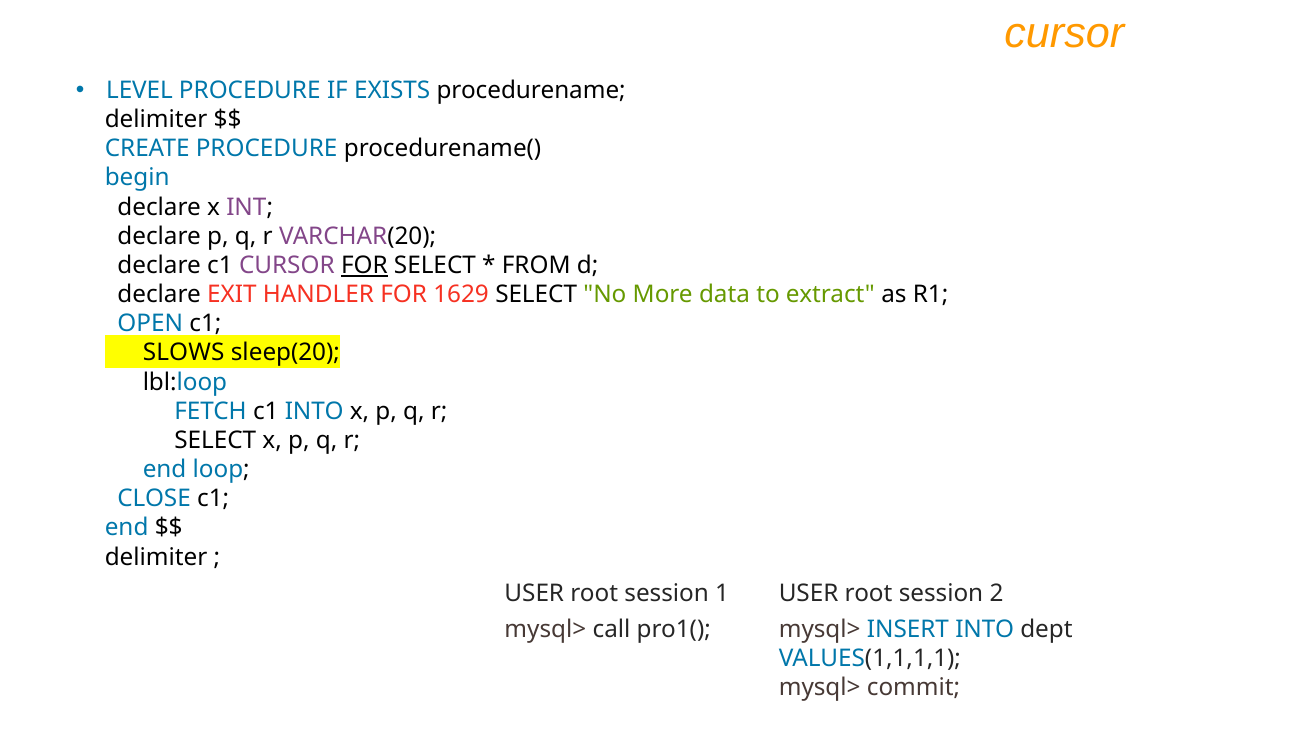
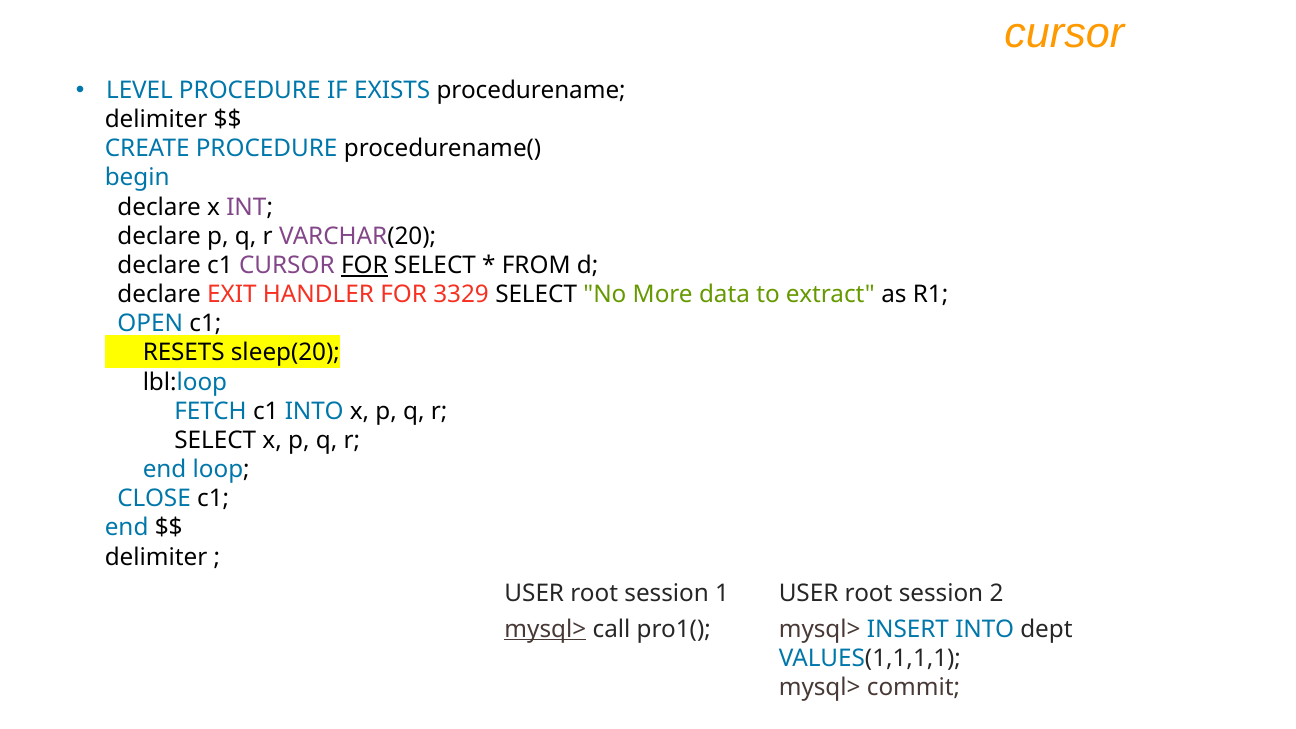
1629: 1629 -> 3329 (461, 295)
SLOWS: SLOWS -> RESETS (184, 353)
mysql> underline: none -> present (545, 629)
